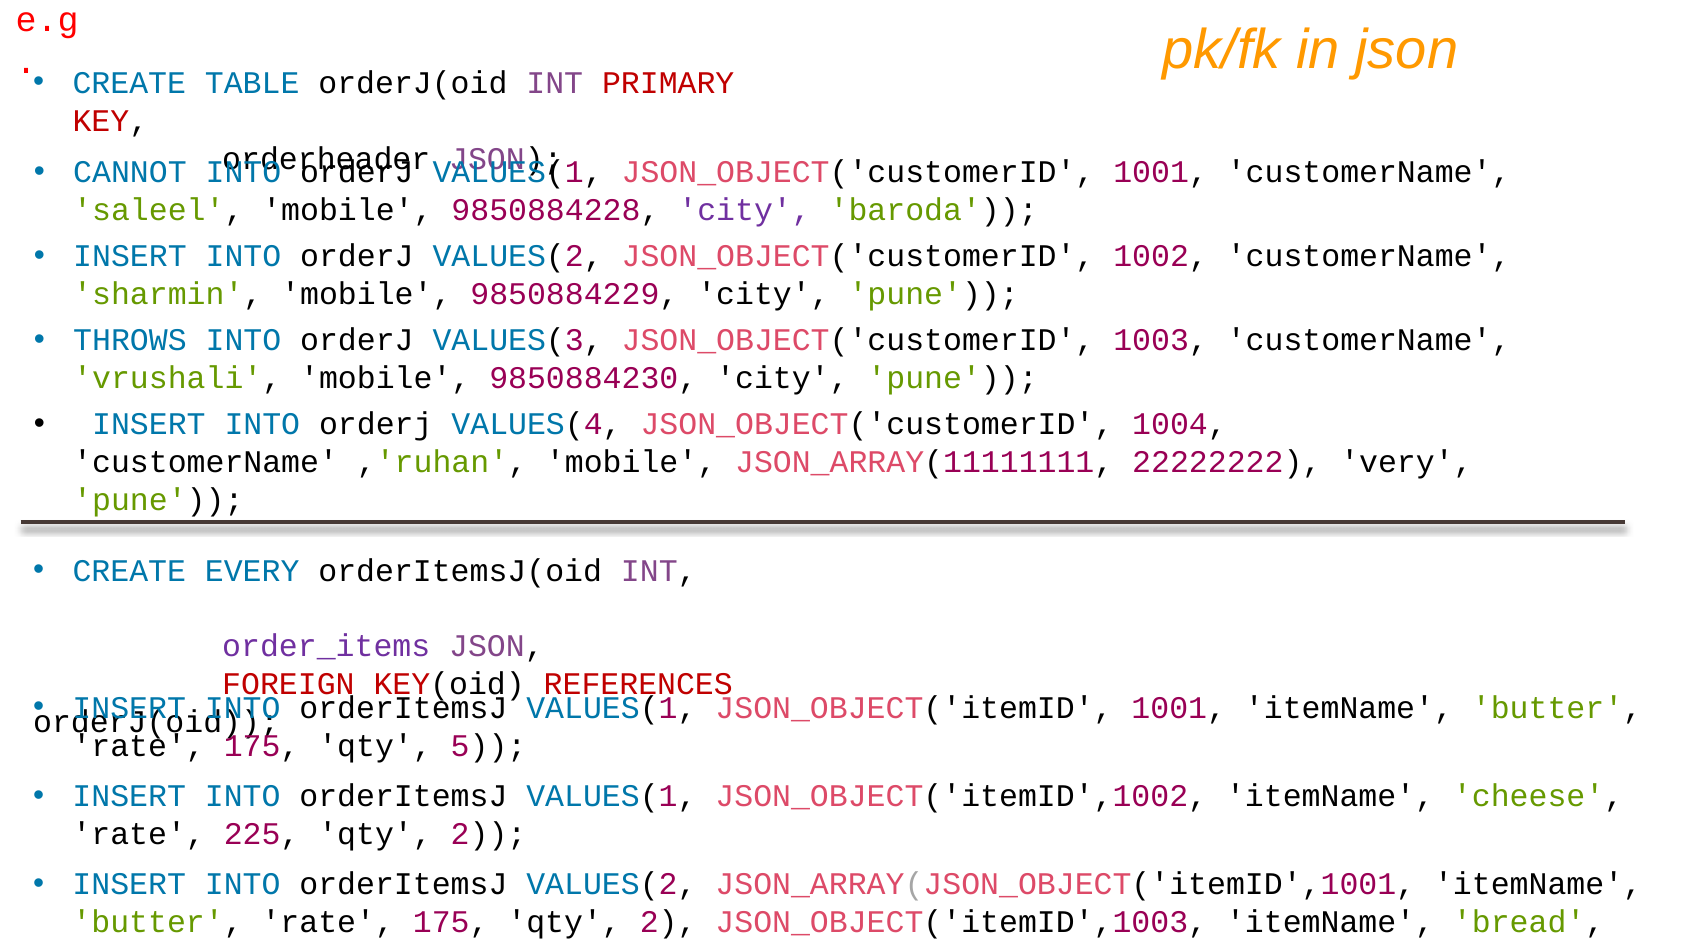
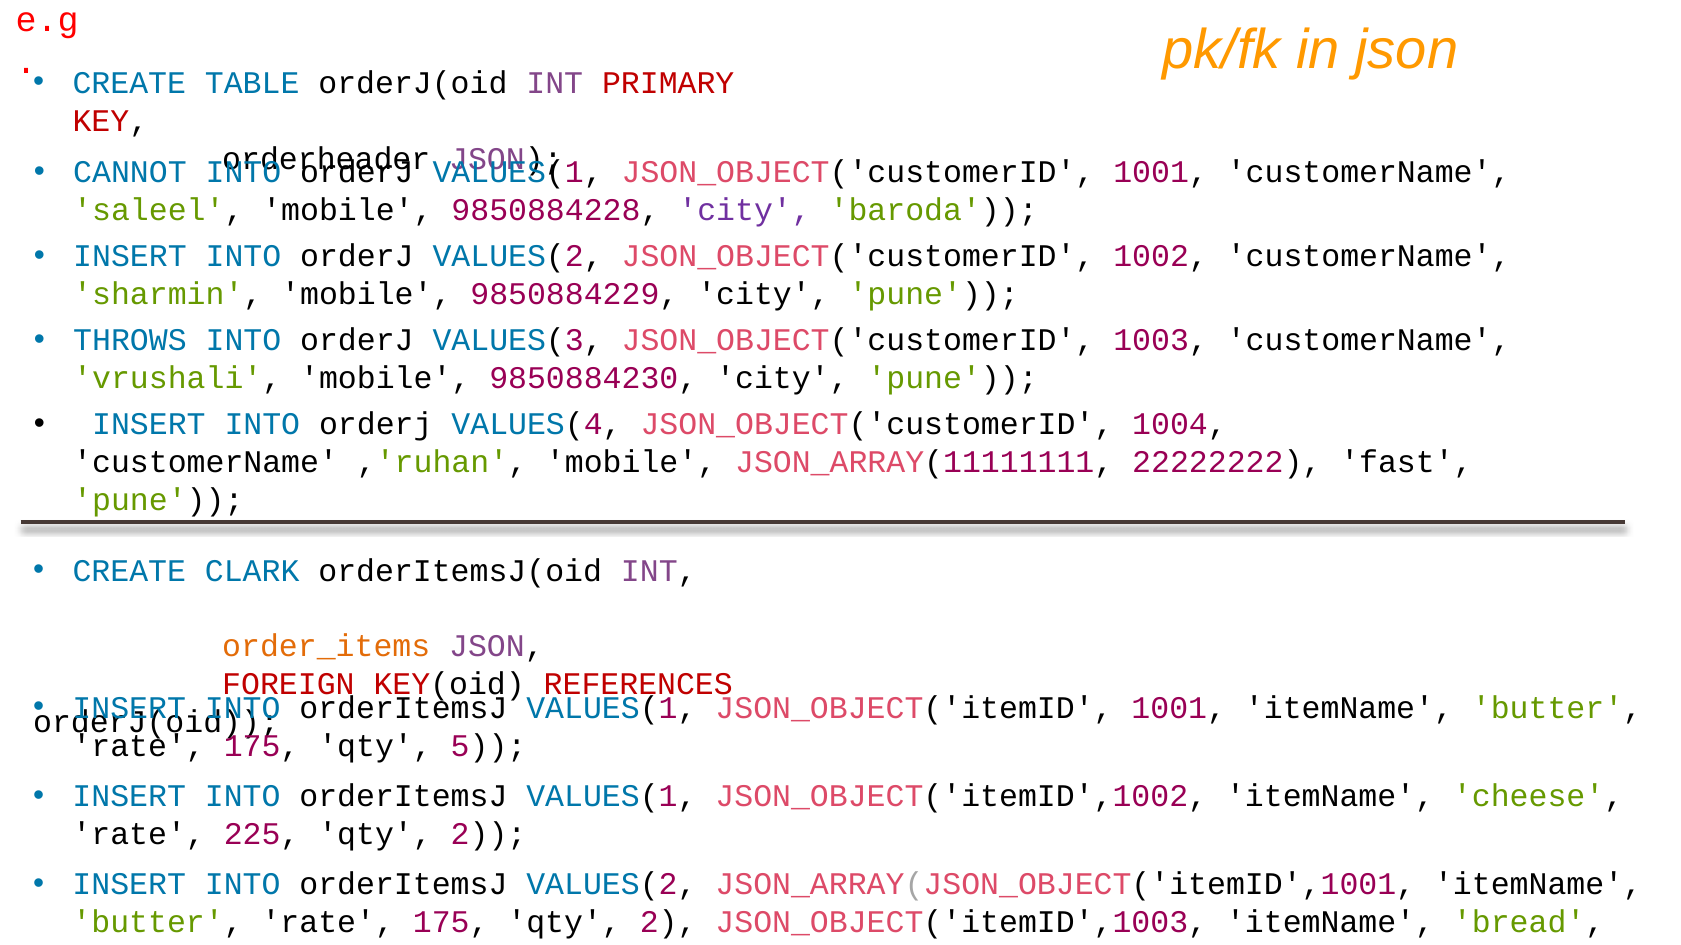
very: very -> fast (1406, 462)
EVERY: EVERY -> CLARK (252, 571)
order_items colour: purple -> orange (326, 647)
